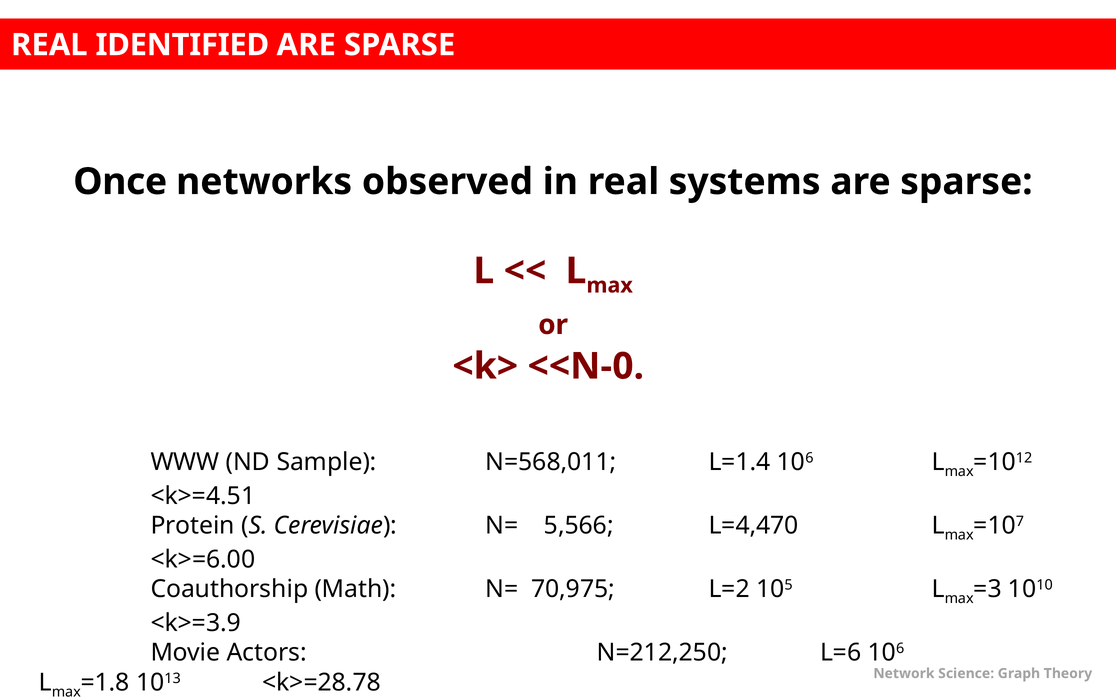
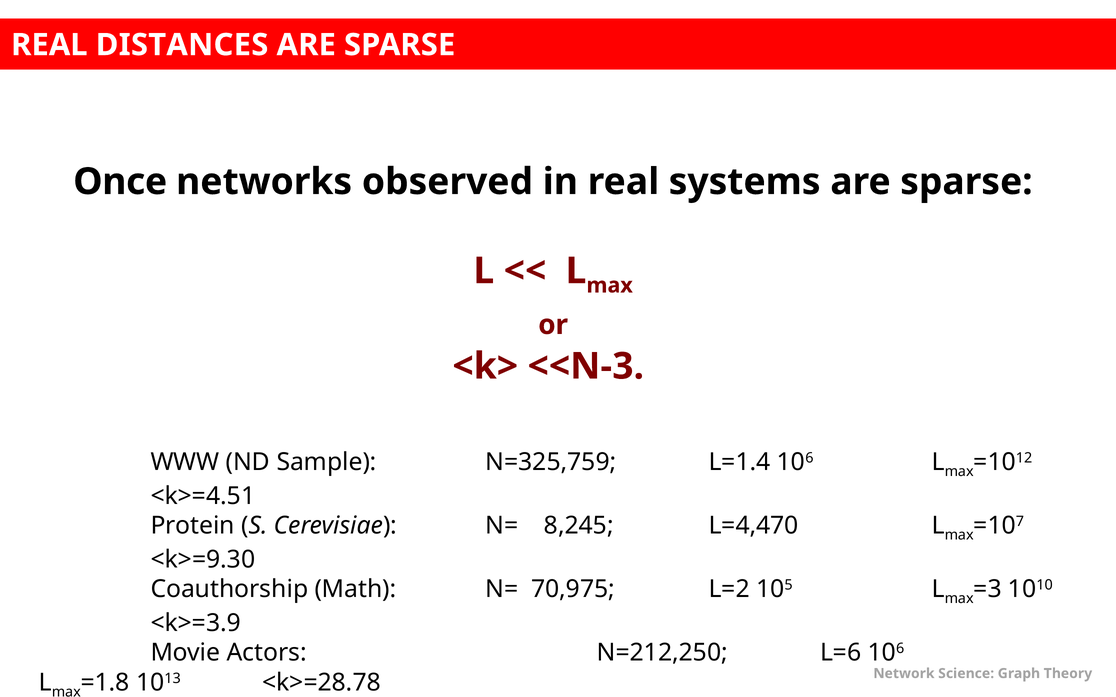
IDENTIFIED: IDENTIFIED -> DISTANCES (182, 45)
<<N-0: <<N-0 -> <<N-3 (586, 367)
N=568,011: N=568,011 -> N=325,759 (551, 462)
5,566: 5,566 -> 8,245 (579, 526)
<k>=6.00: <k>=6.00 -> <k>=9.30 (203, 560)
